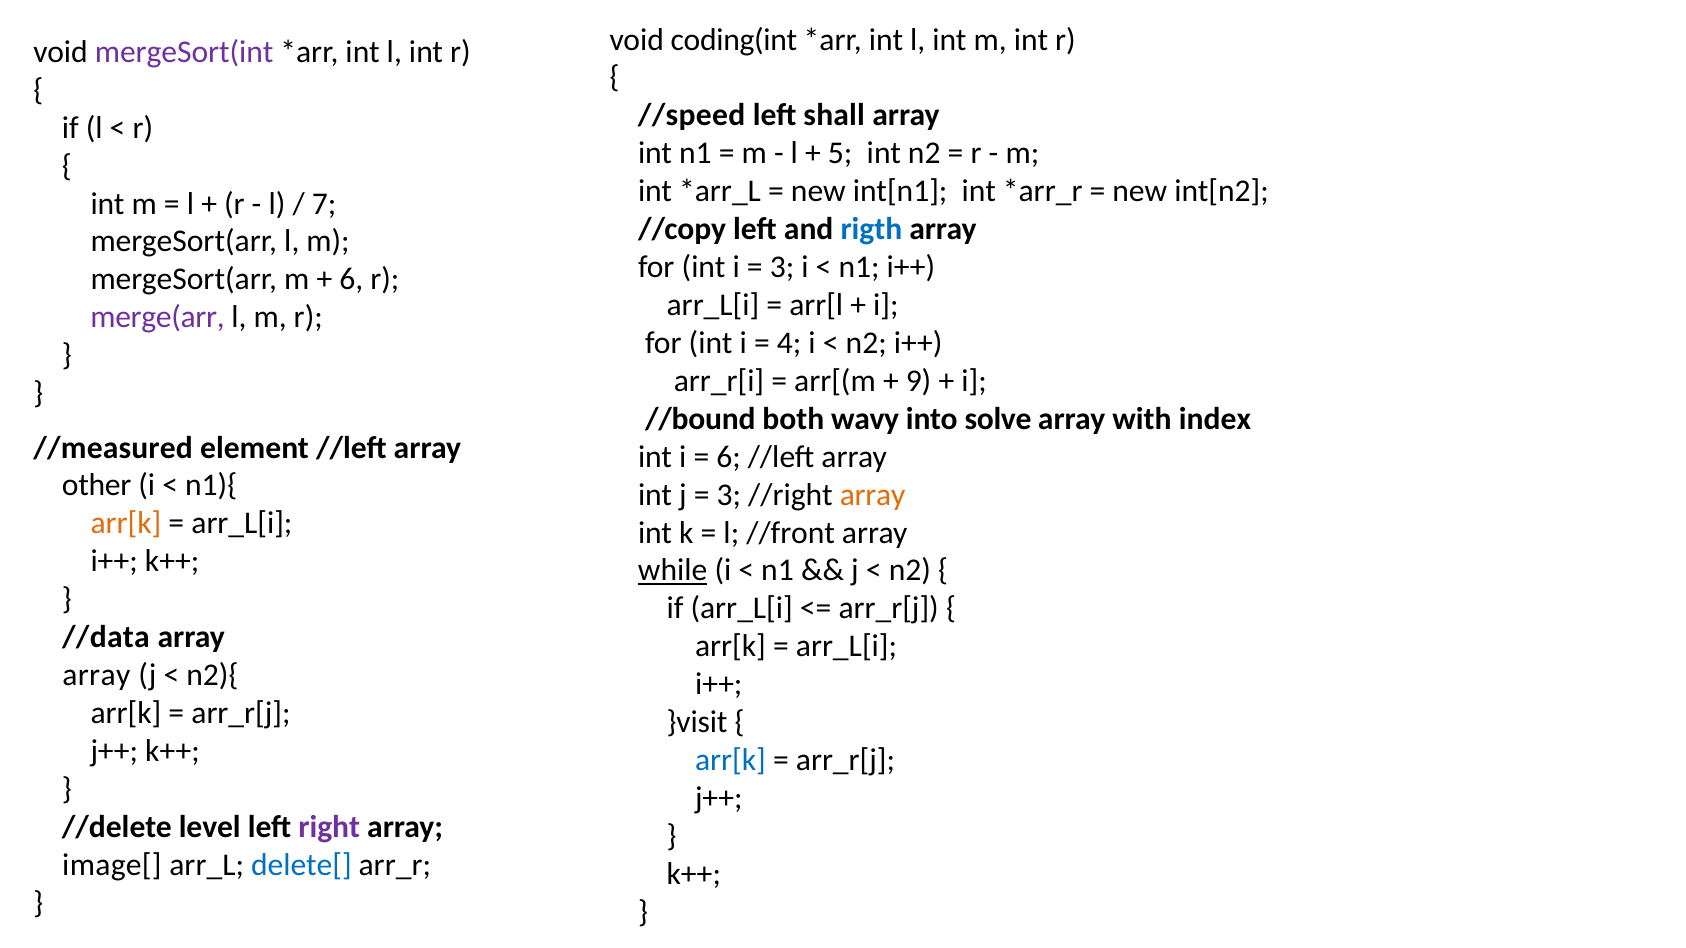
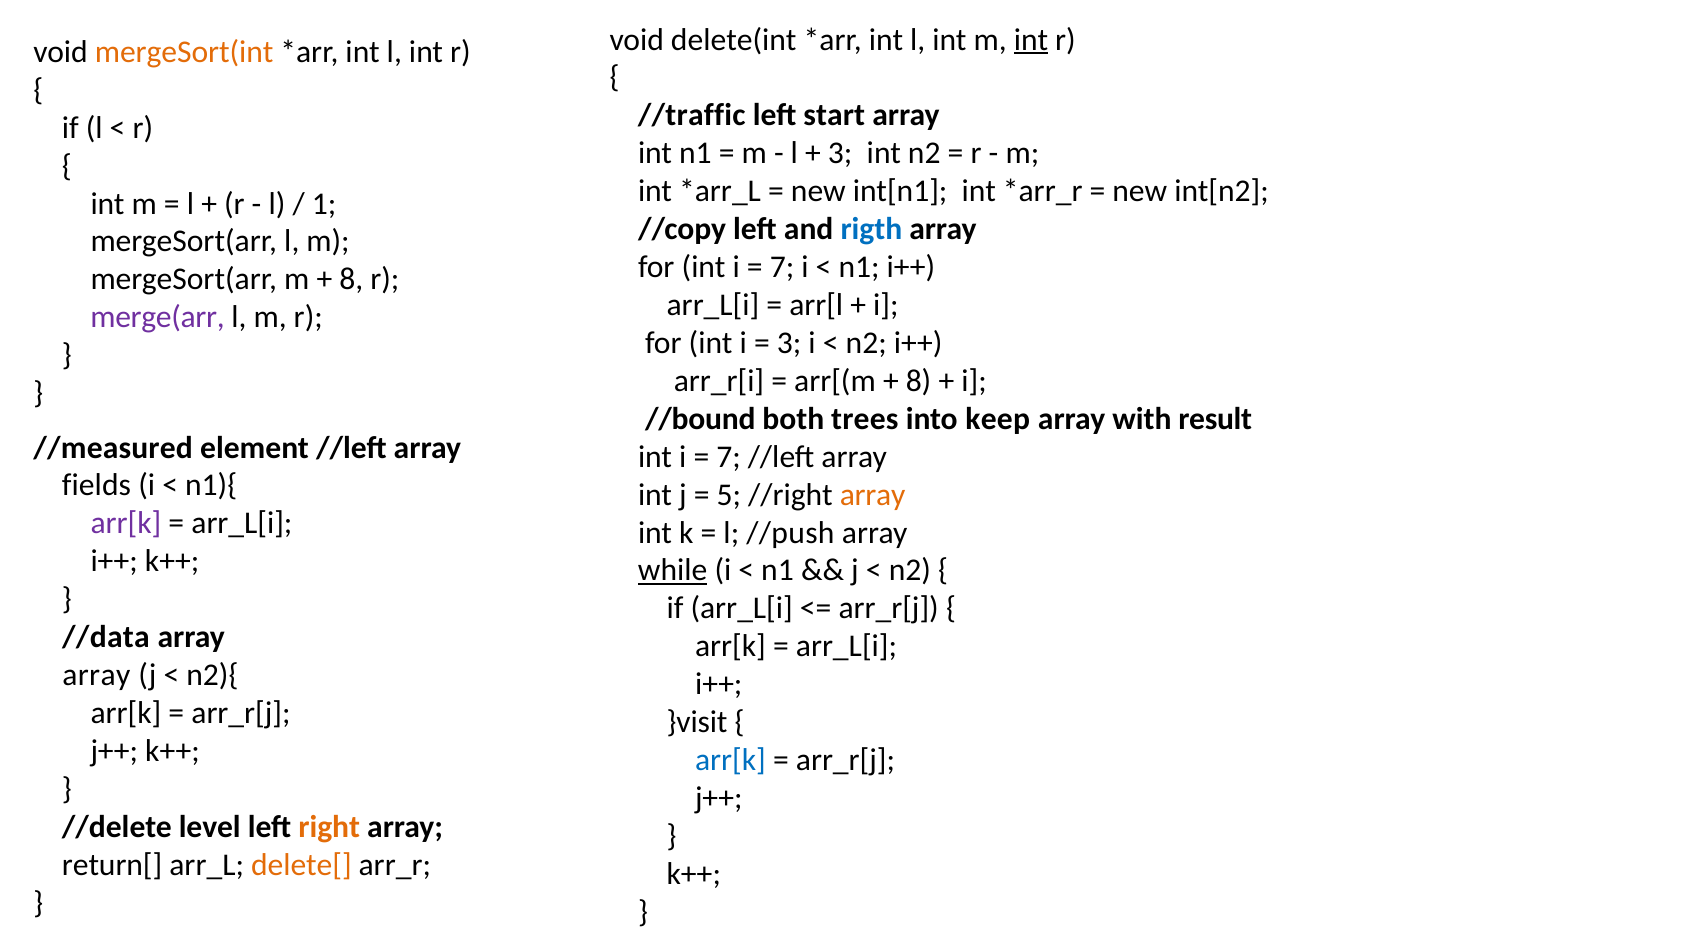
coding(int: coding(int -> delete(int (734, 40)
int underline: none -> present (1031, 40)
mergeSort(int colour: purple -> orange (184, 52)
//speed: //speed -> //traffic (692, 116)
shall: shall -> start (834, 116)
5: 5 -> 3 (840, 153)
7: 7 -> 1 (324, 204)
3: 3 -> 7 (782, 267)
6: 6 -> 8 (351, 280)
4: 4 -> 3 (789, 343)
9: 9 -> 8 (919, 381)
wavy: wavy -> trees (865, 419)
solve: solve -> keep (998, 419)
index: index -> result (1215, 419)
6: 6 -> 7 (728, 457)
other: other -> fields (96, 486)
3: 3 -> 5 (729, 495)
arr[k colour: orange -> purple (126, 524)
//front: //front -> //push (790, 533)
right colour: purple -> orange (329, 827)
image[: image[ -> return[ (112, 865)
delete[ colour: blue -> orange (301, 865)
